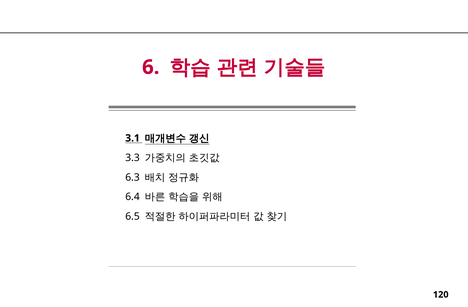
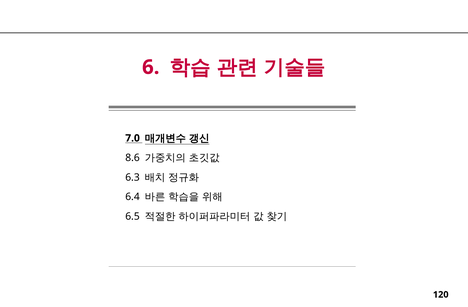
3.1: 3.1 -> 7.0 (133, 138)
3.3: 3.3 -> 8.6 (132, 158)
